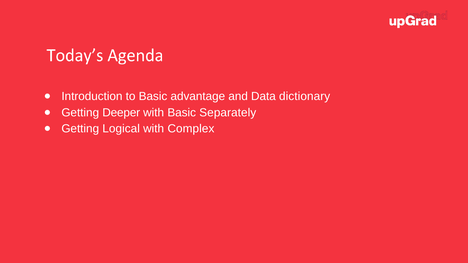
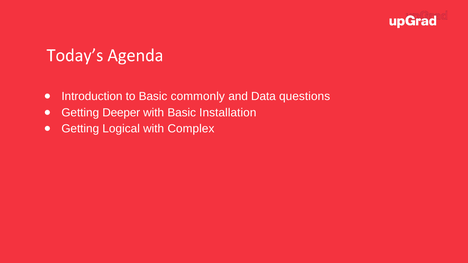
advantage: advantage -> commonly (198, 96)
dictionary: dictionary -> questions (305, 96)
Separately: Separately -> Installation (228, 113)
